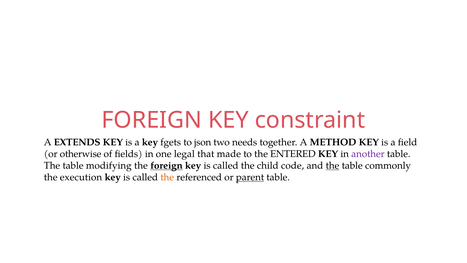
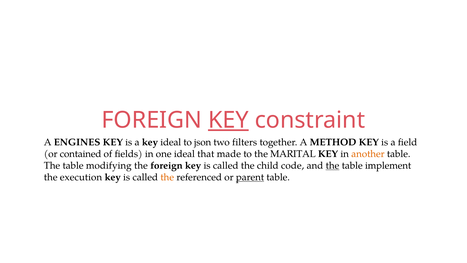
KEY underline: none -> present (228, 120)
EXTENDS: EXTENDS -> ENGINES (77, 142)
key fgets: fgets -> ideal (171, 142)
needs: needs -> filters (245, 142)
otherwise: otherwise -> contained (81, 154)
one legal: legal -> ideal (184, 154)
ENTERED: ENTERED -> MARITAL (293, 154)
another colour: purple -> orange (368, 154)
foreign underline: present -> none (166, 165)
commonly: commonly -> implement (388, 165)
